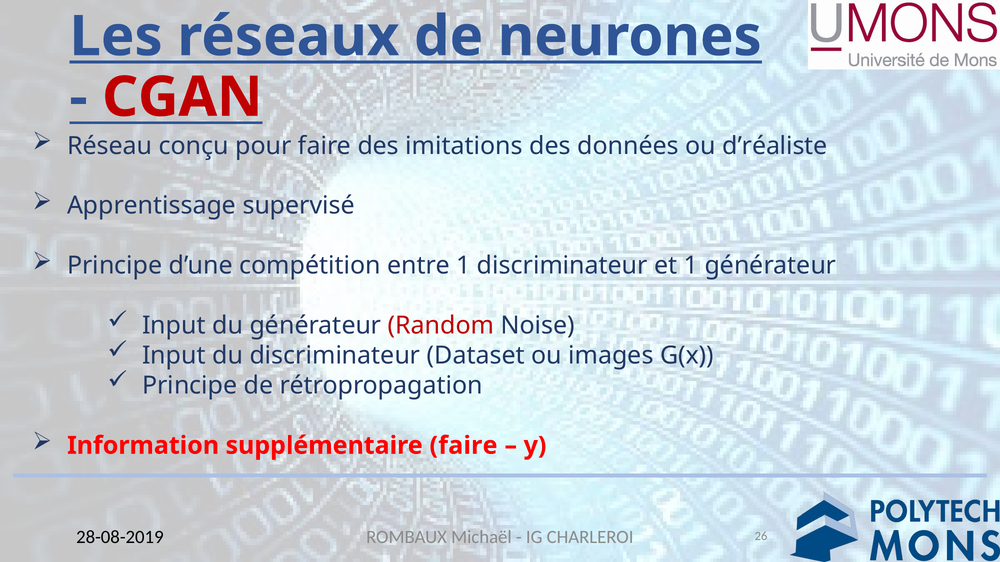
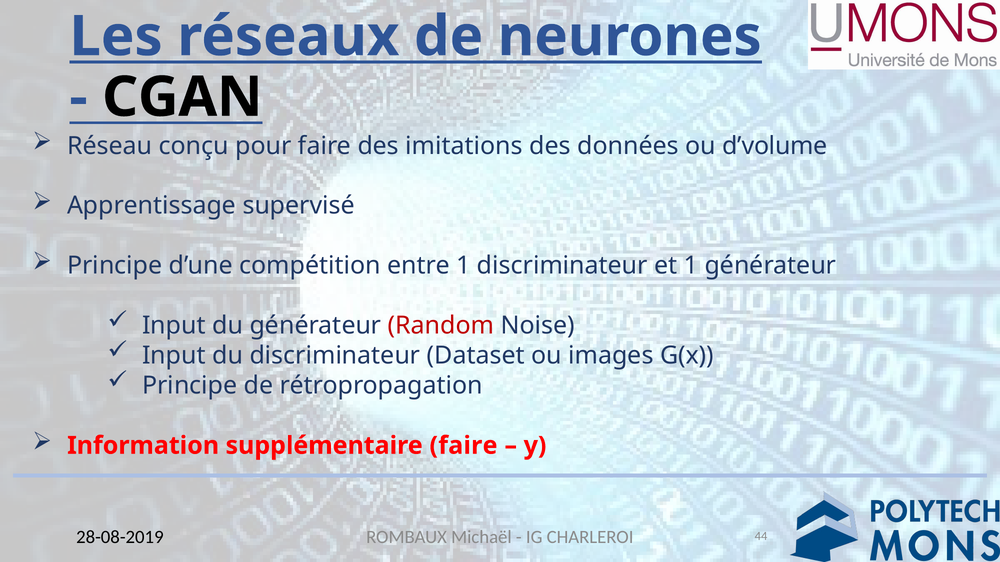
CGAN colour: red -> black (182, 97)
d’réaliste: d’réaliste -> d’volume (775, 146)
26: 26 -> 44 (761, 537)
